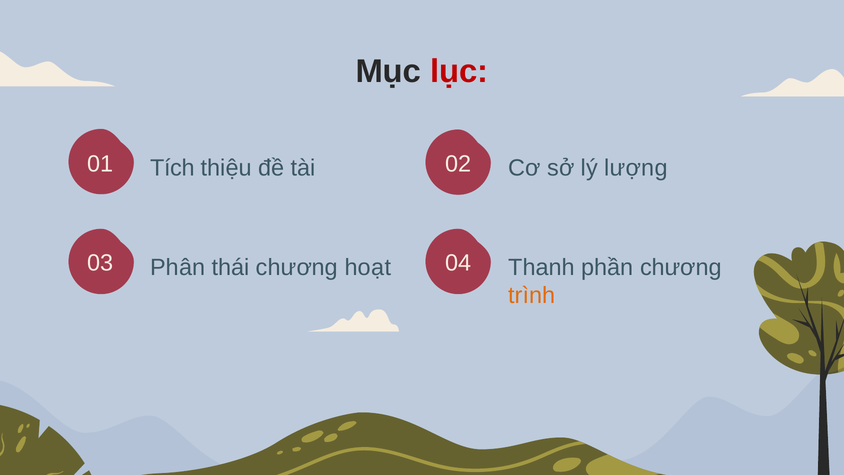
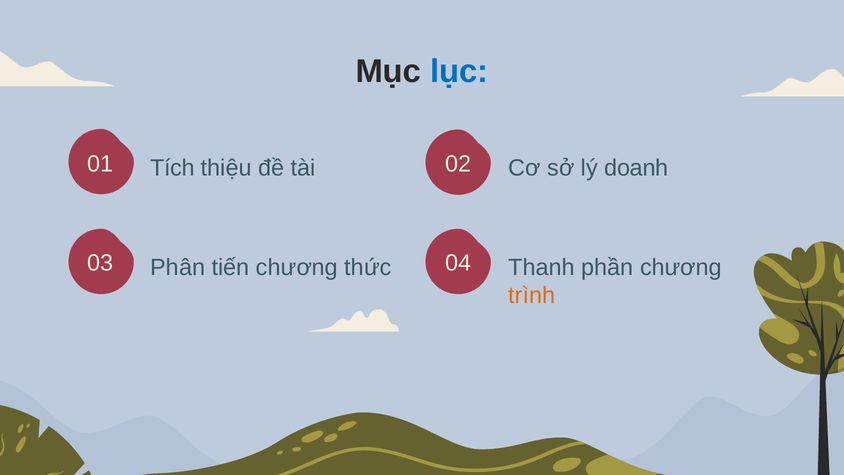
lục colour: red -> blue (459, 72)
lượng: lượng -> doanh (636, 168)
thái: thái -> tiến (231, 267)
hoạt: hoạt -> thức (368, 267)
